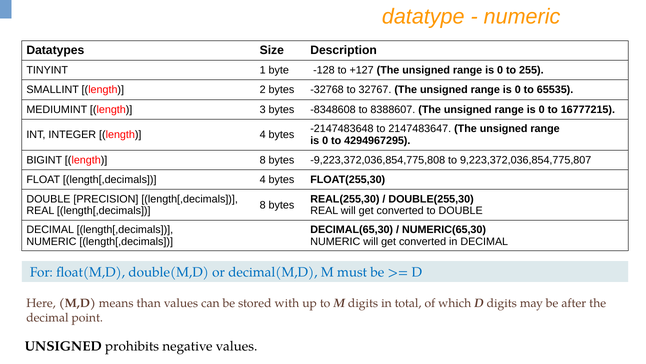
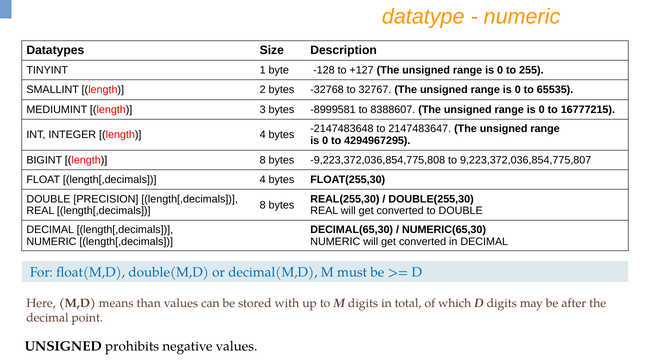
-8348608: -8348608 -> -8999581 (333, 109)
